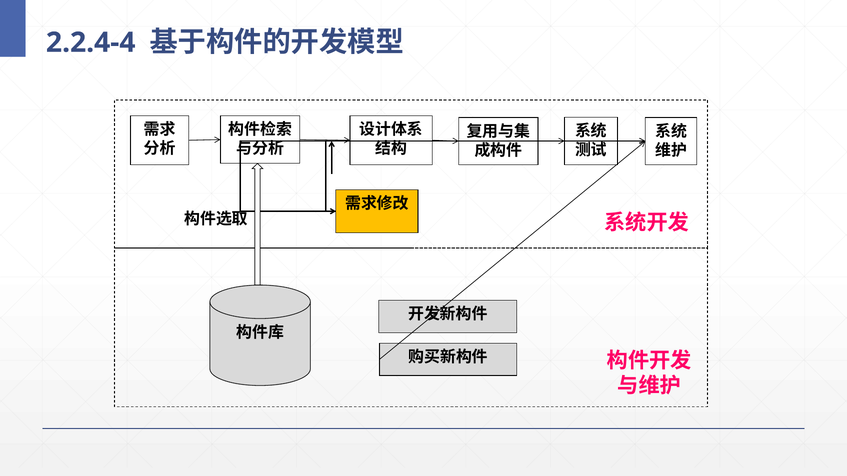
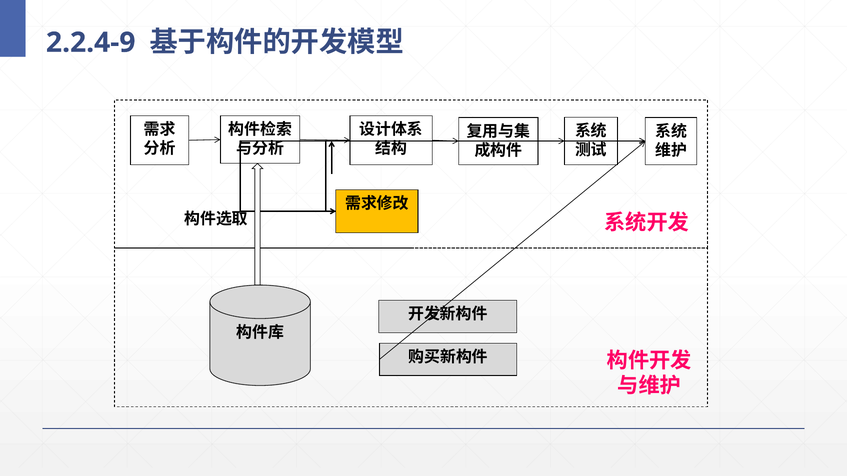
2.2.4-4: 2.2.4-4 -> 2.2.4-9 (91, 43)
